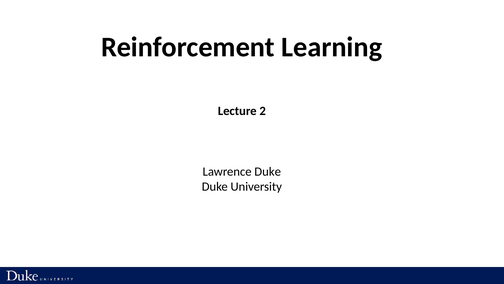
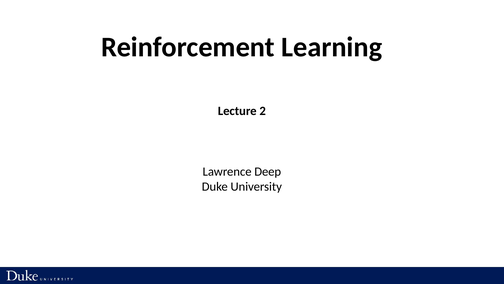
Lawrence Duke: Duke -> Deep (268, 171)
